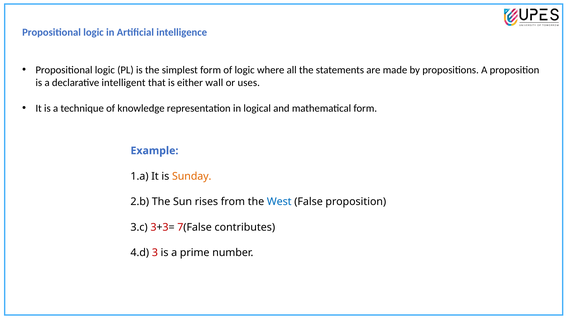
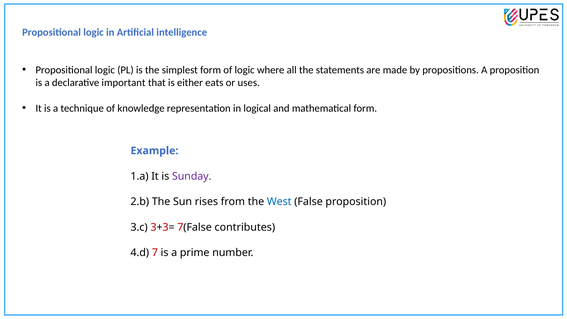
intelligent: intelligent -> important (124, 83)
wall: wall -> eats (214, 83)
Sunday colour: orange -> purple (192, 176)
3: 3 -> 7 (155, 253)
